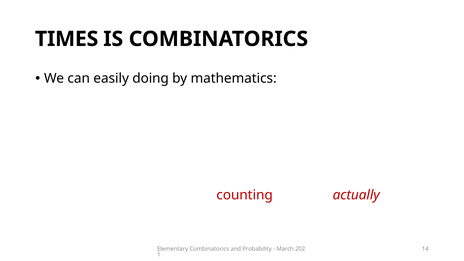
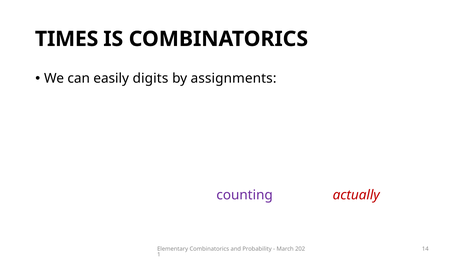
doing: doing -> digits (150, 78)
mathematics: mathematics -> assignments (234, 78)
counting colour: red -> purple (245, 195)
